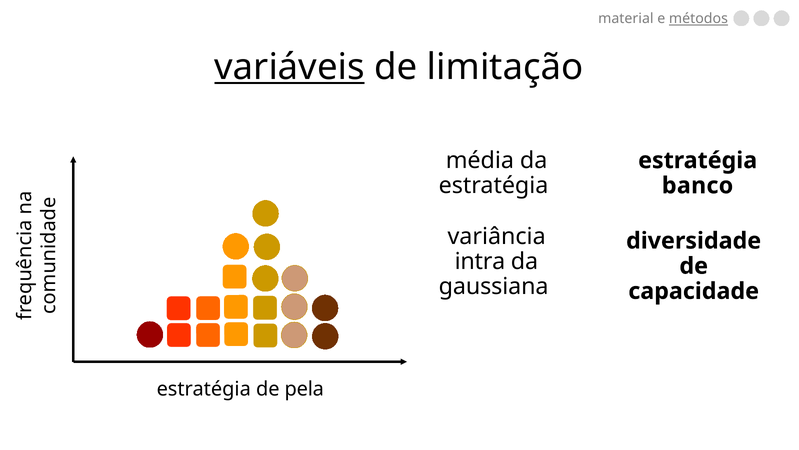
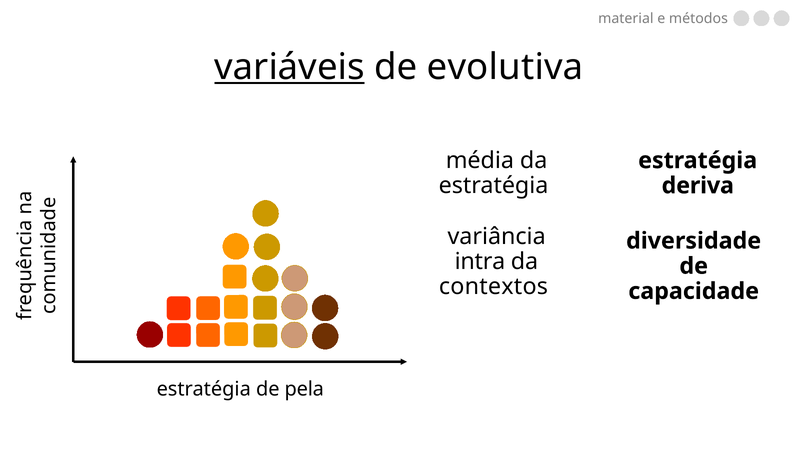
métodos underline: present -> none (698, 19)
limitação: limitação -> evolutiva (505, 67)
banco: banco -> deriva (698, 185)
gaussiana: gaussiana -> contextos (493, 286)
